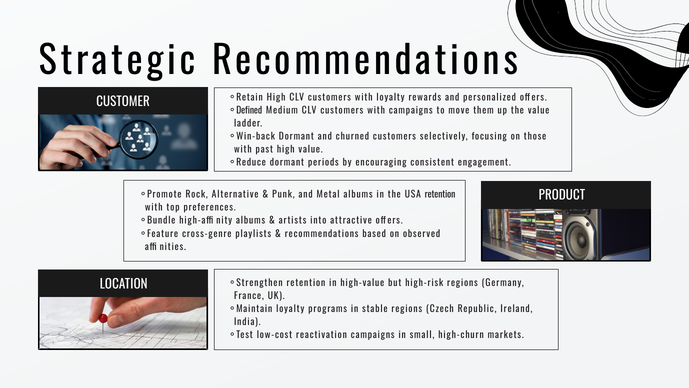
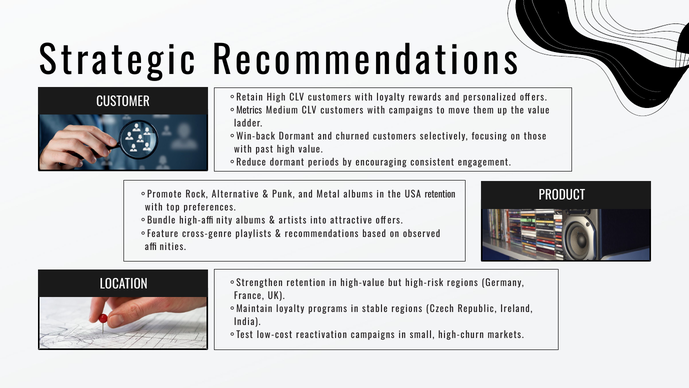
Defined: Defined -> Metrics (249, 110)
